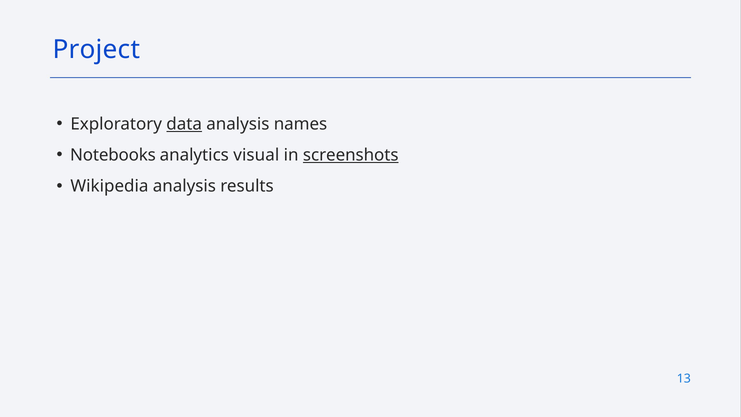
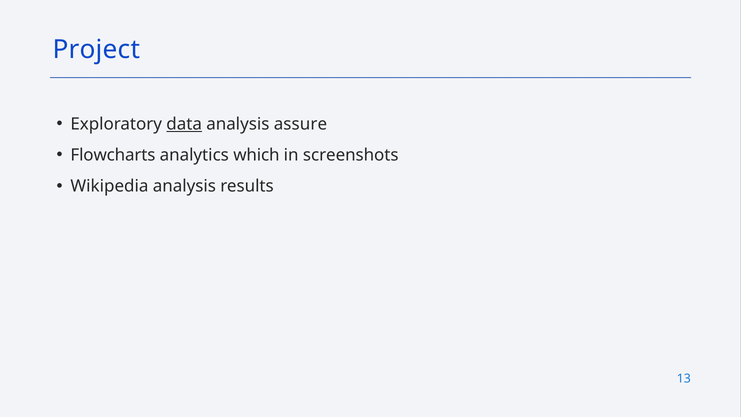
names: names -> assure (300, 124)
Notebooks: Notebooks -> Flowcharts (113, 155)
visual: visual -> which (256, 155)
screenshots underline: present -> none (351, 155)
